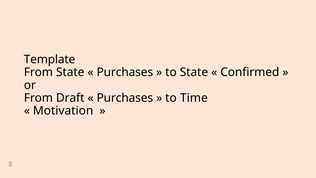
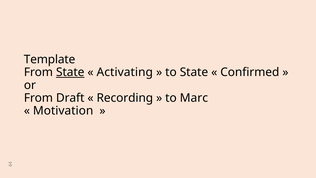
State underline: none -> present (70, 72)
Purchases: Purchases -> Activating (125, 72)
Purchases: Purchases -> Recording (125, 98)
Time: Time -> Marc (194, 98)
